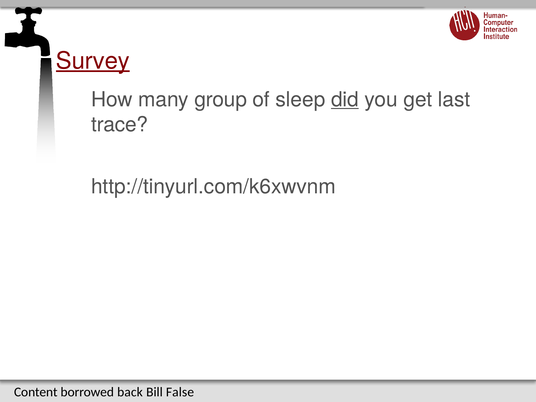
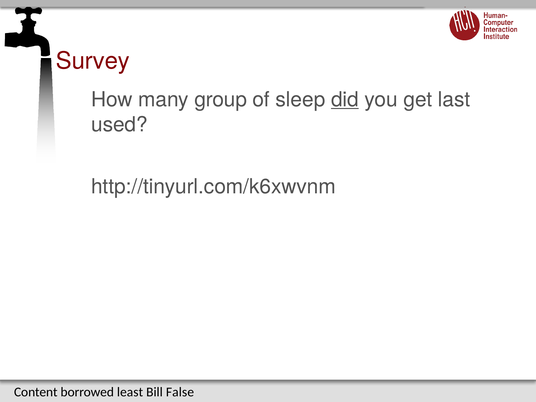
Survey underline: present -> none (93, 61)
trace: trace -> used (119, 125)
back: back -> least (130, 392)
